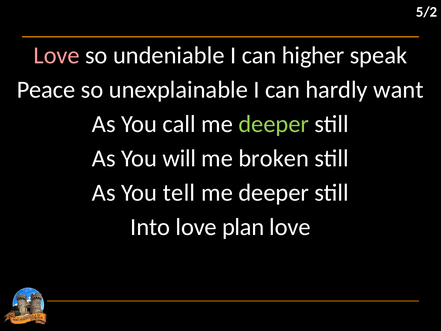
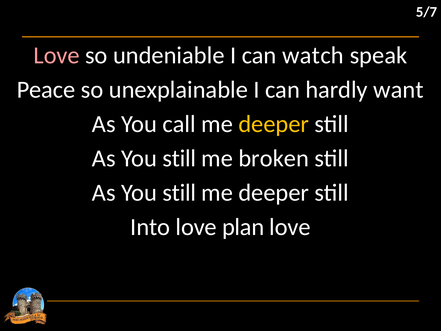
5/2: 5/2 -> 5/7 (427, 12)
higher: higher -> watch (313, 55)
deeper colour: light green -> yellow (274, 124)
will: will -> still (179, 158)
tell: tell -> still (179, 193)
